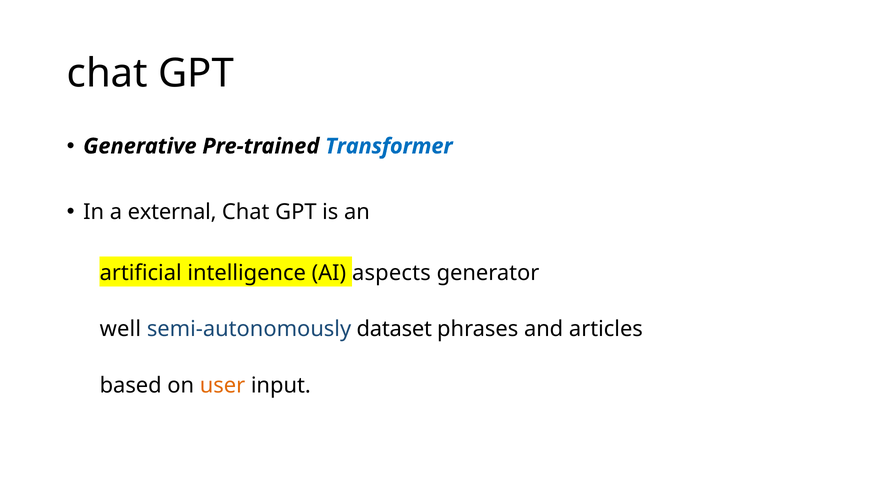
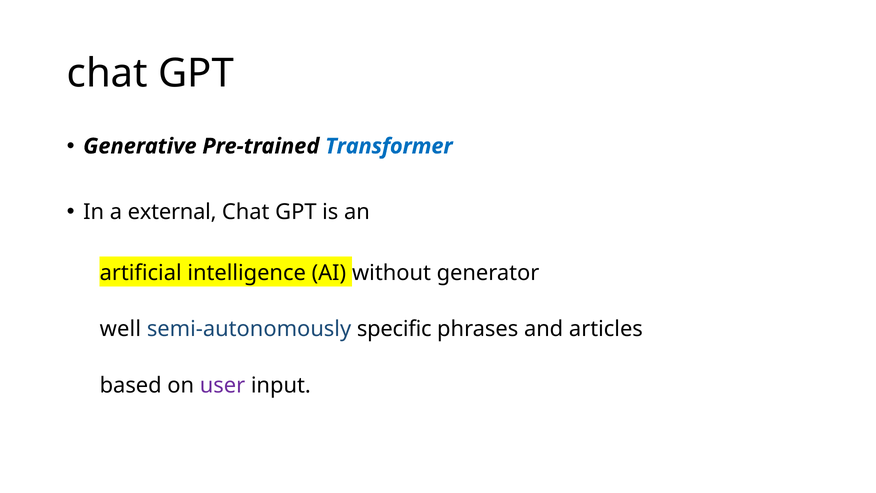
aspects: aspects -> without (392, 273)
dataset: dataset -> specific (394, 329)
user colour: orange -> purple (223, 385)
